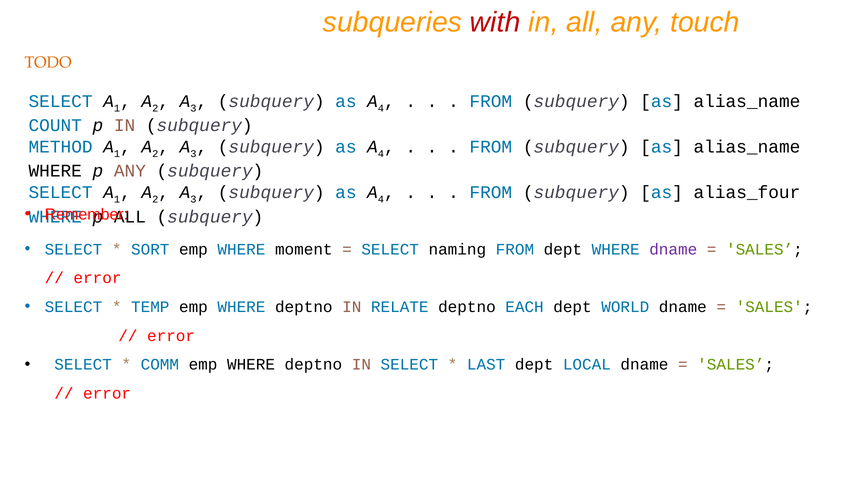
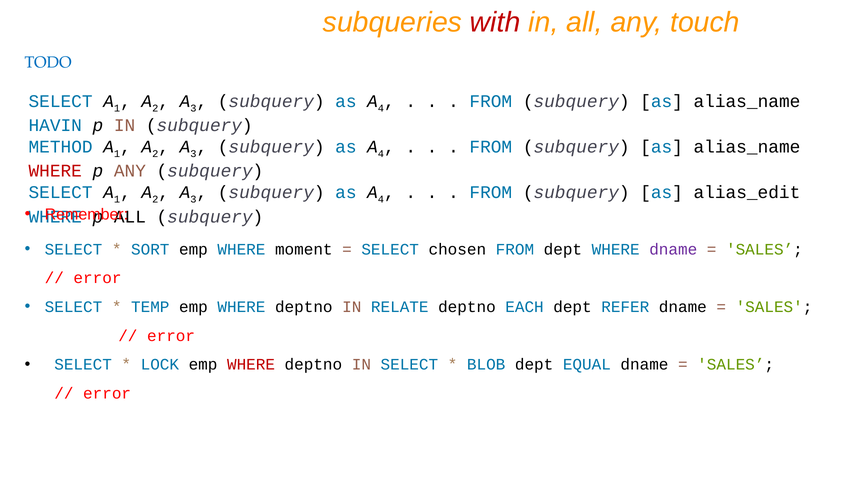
TODO colour: orange -> blue (48, 62)
COUNT: COUNT -> HAVIN (55, 125)
WHERE colour: black -> red (55, 171)
alias_four: alias_four -> alias_edit (747, 192)
naming: naming -> chosen (457, 249)
WORLD: WORLD -> REFER (625, 307)
COMM: COMM -> LOCK (160, 364)
WHERE colour: black -> red (251, 364)
LAST: LAST -> BLOB (486, 364)
LOCAL: LOCAL -> EQUAL (587, 364)
